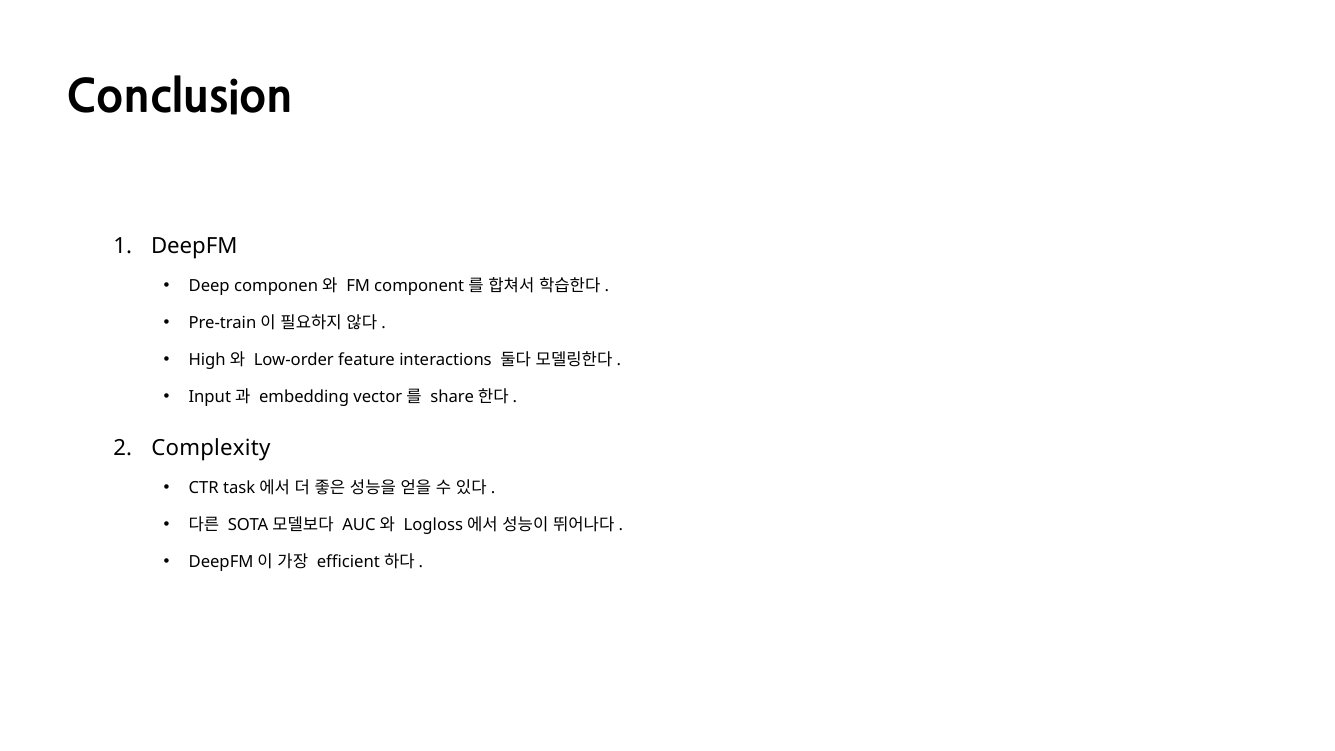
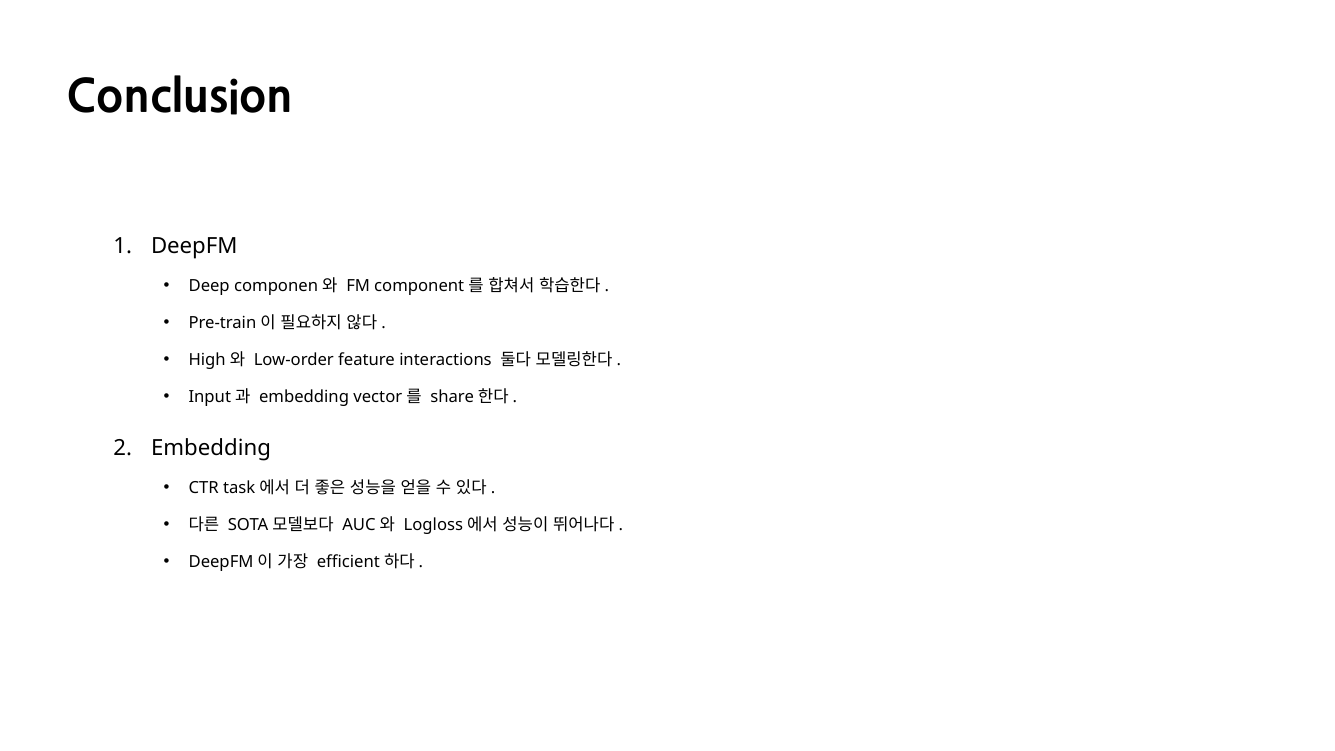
Complexity: Complexity -> Embedding (211, 448)
